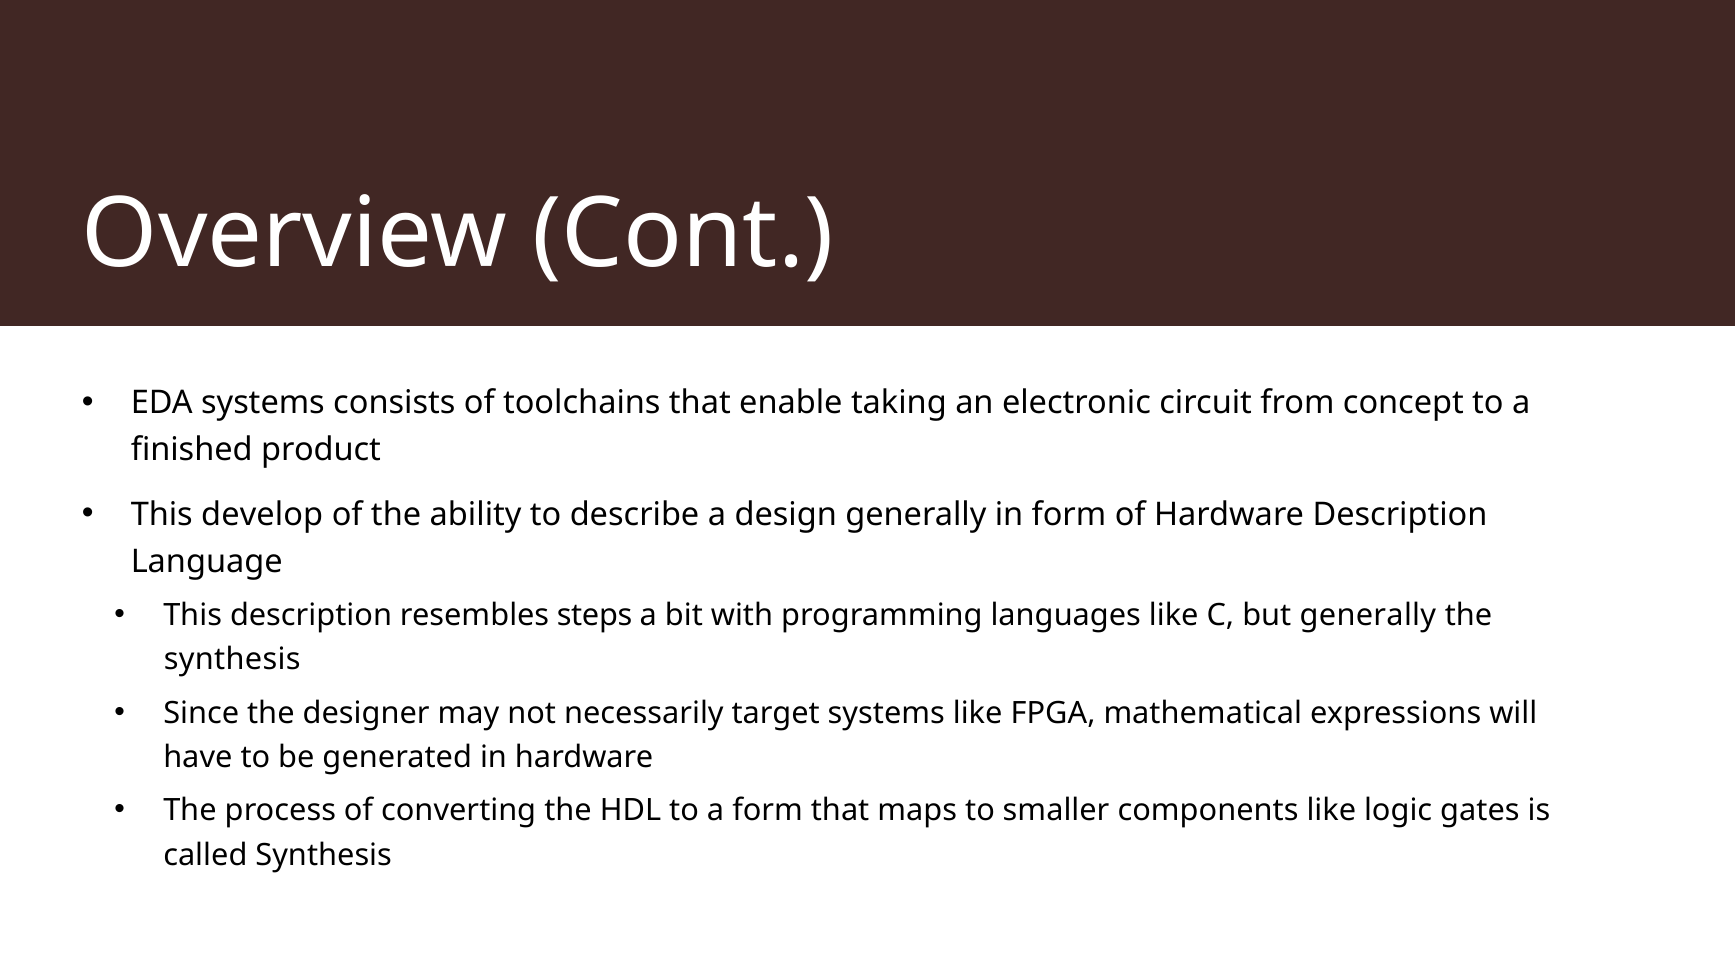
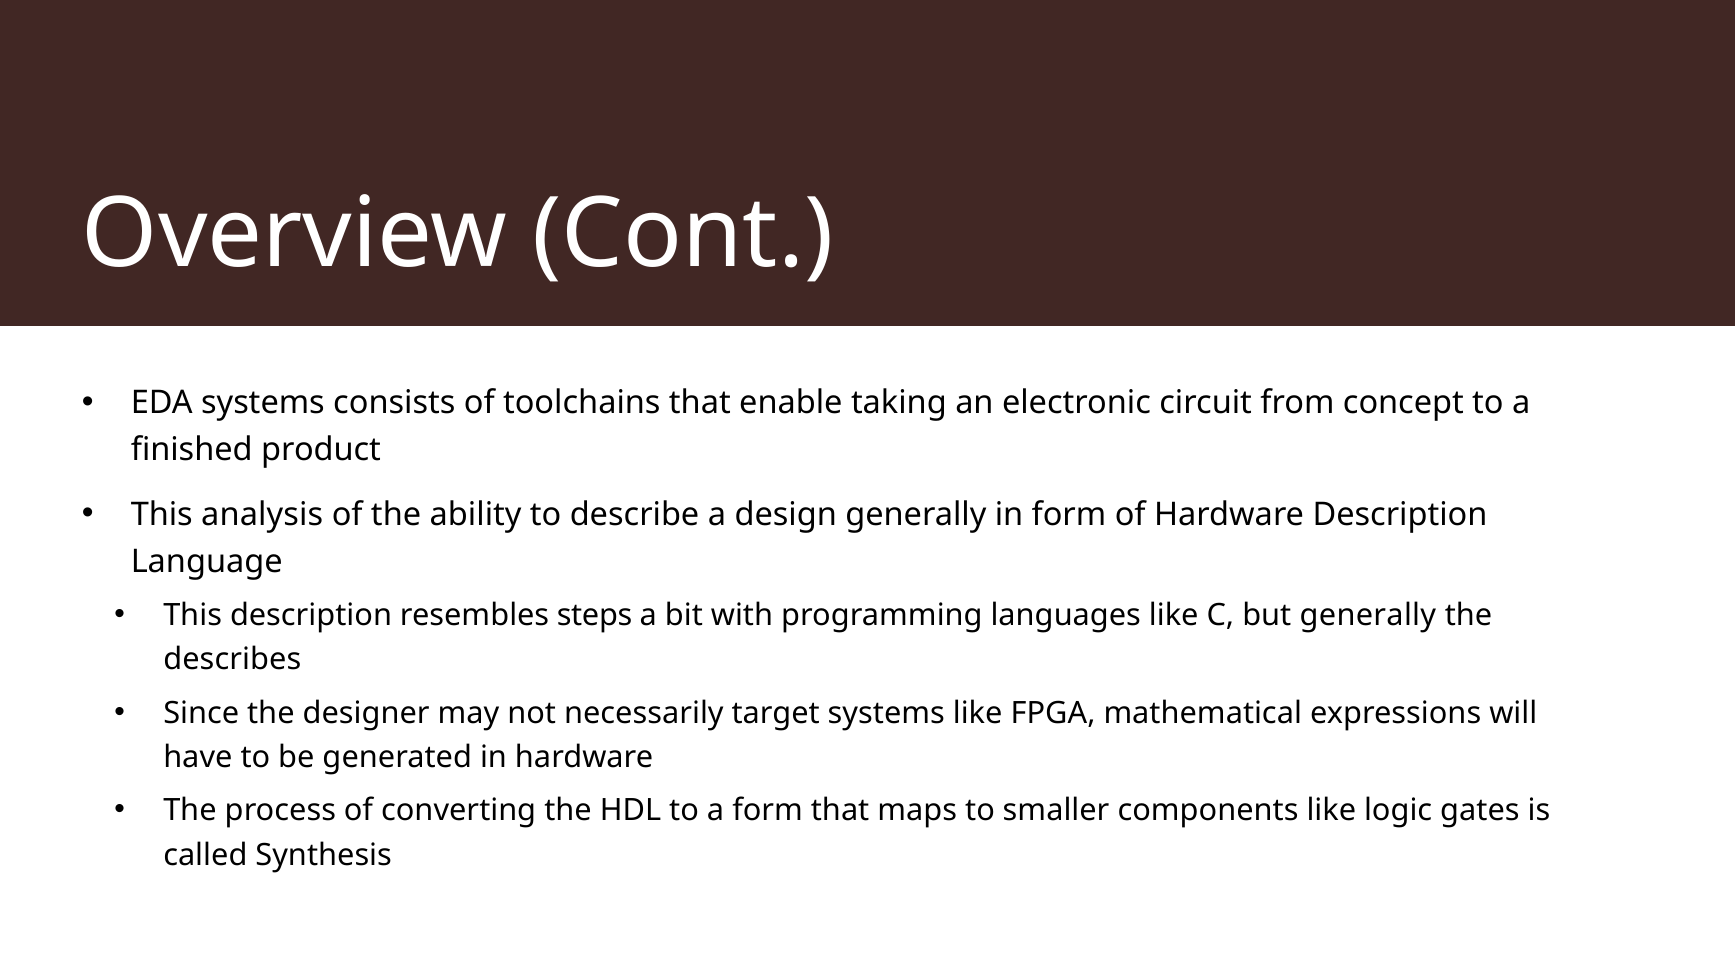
develop: develop -> analysis (262, 514)
synthesis: synthesis -> describes (232, 660)
